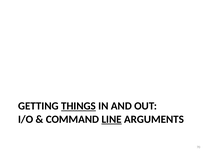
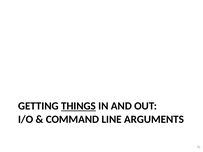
LINE underline: present -> none (112, 119)
